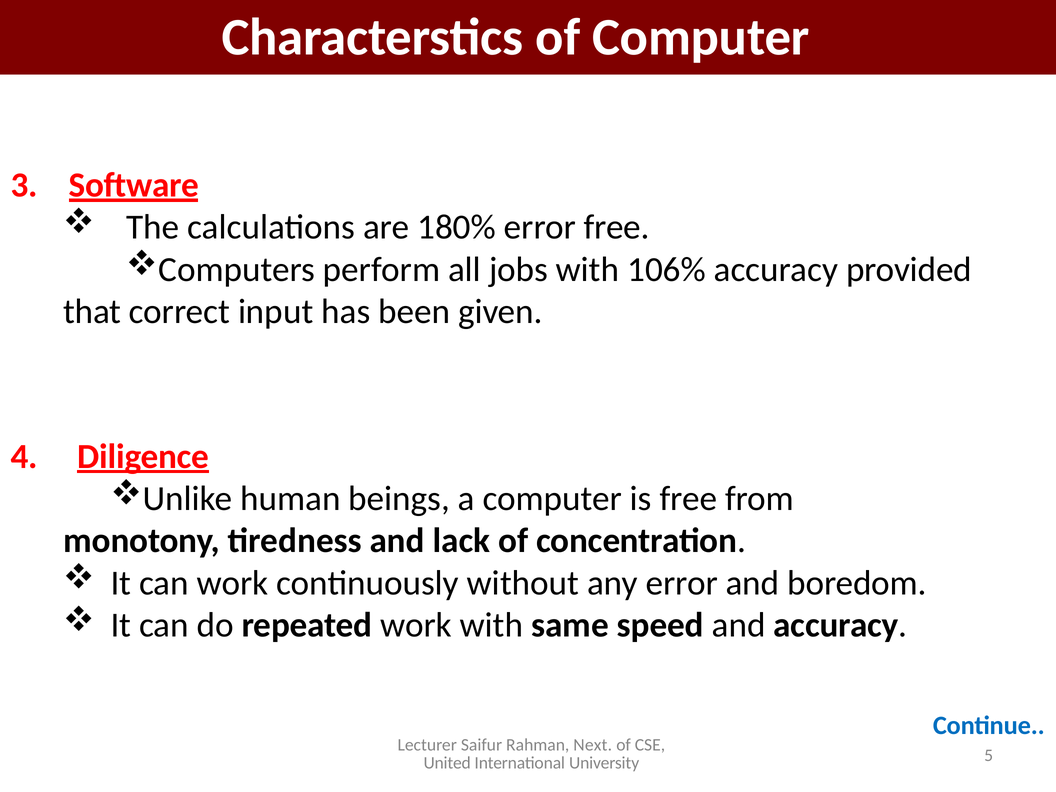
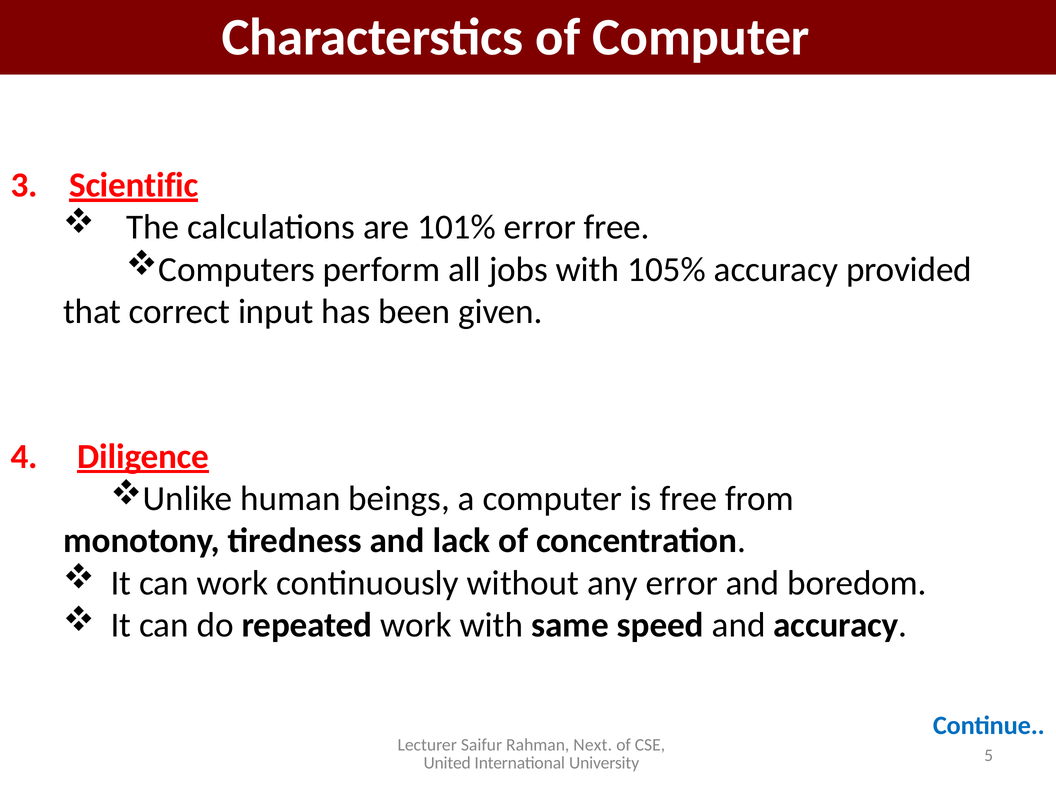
Software: Software -> Scientific (134, 185)
180%: 180% -> 101% (457, 227)
106%: 106% -> 105% (667, 269)
